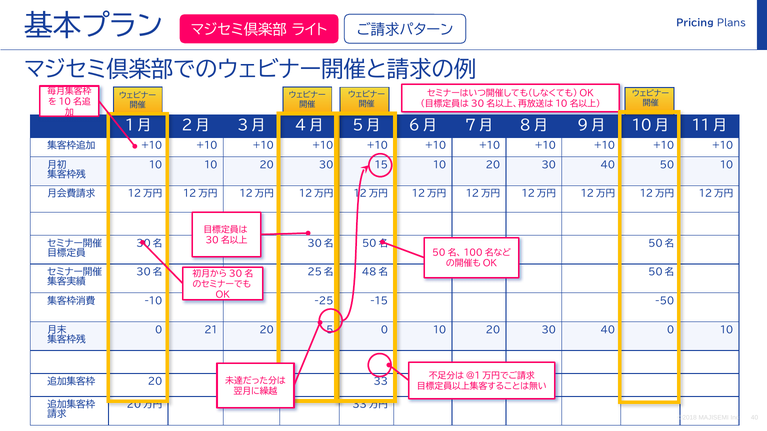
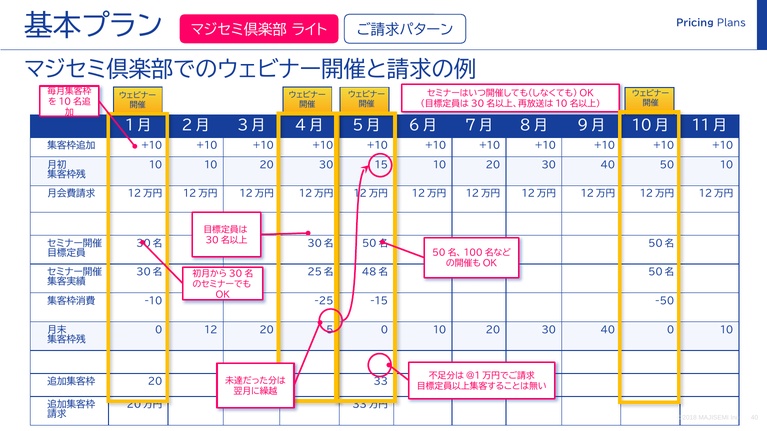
21: 21 -> 12 (211, 330)
